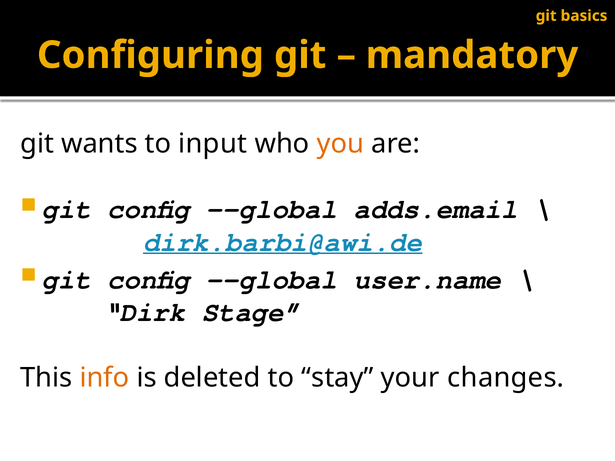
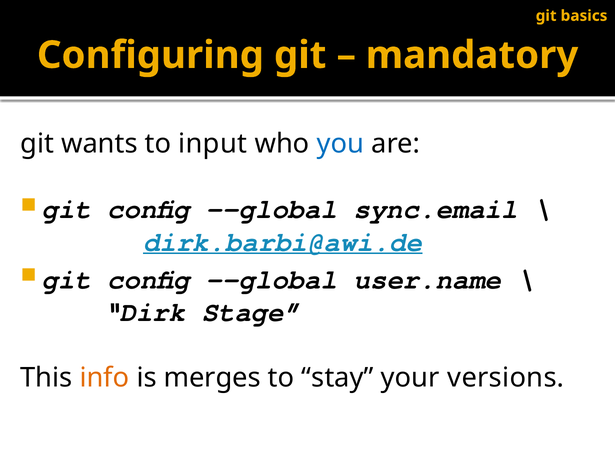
you colour: orange -> blue (340, 144)
adds.email: adds.email -> sync.email (436, 210)
deleted: deleted -> merges (212, 378)
changes: changes -> versions (506, 378)
